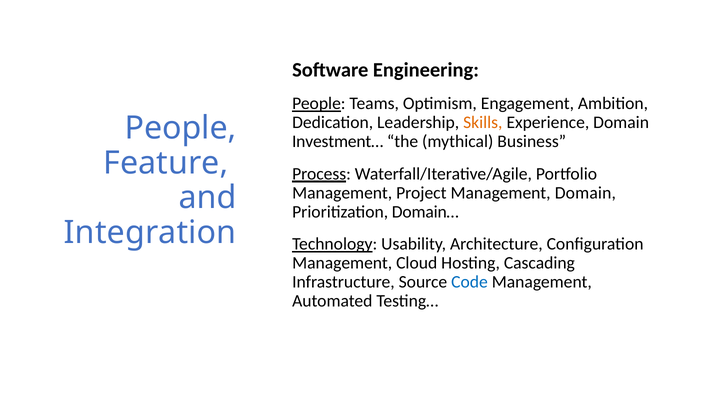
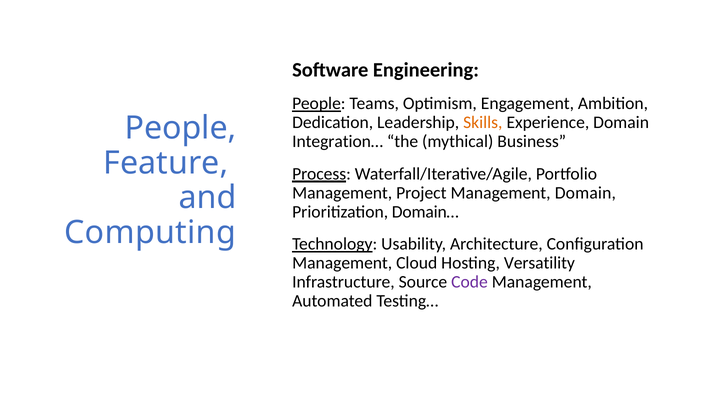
Investment…: Investment… -> Integration… (338, 141)
Integration: Integration -> Computing (150, 232)
Cascading: Cascading -> Versatility (539, 263)
Code colour: blue -> purple (470, 282)
